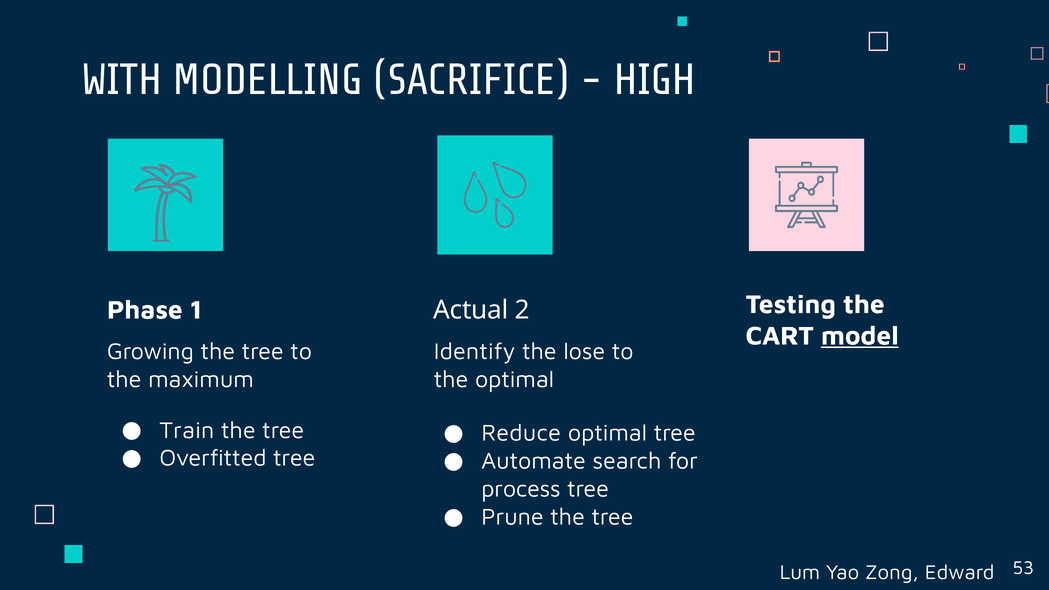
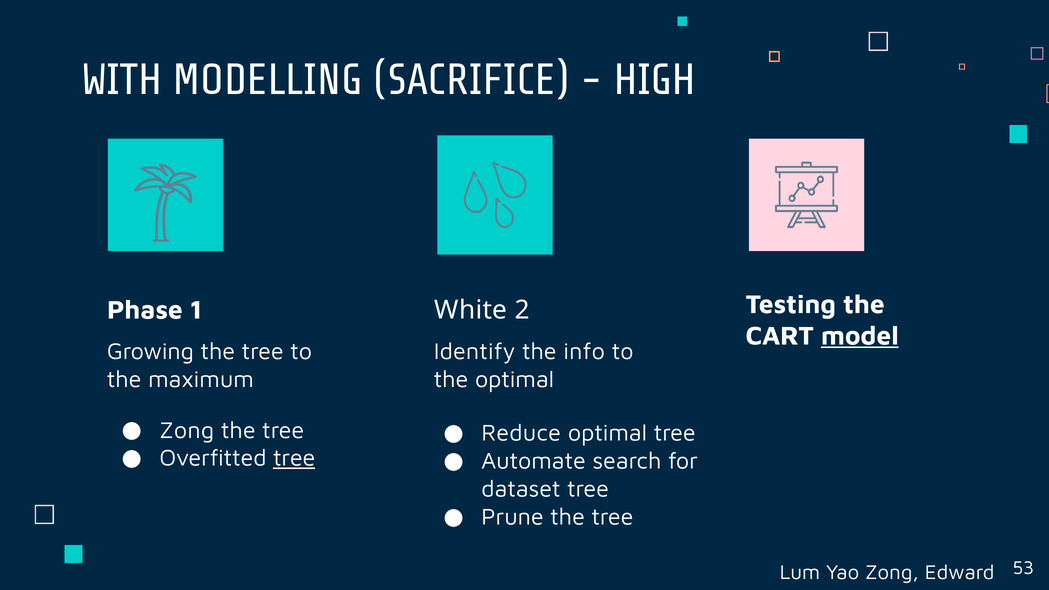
Actual: Actual -> White (471, 310)
lose: lose -> info (584, 352)
Train: Train -> Zong (187, 430)
tree underline: none -> present (294, 458)
process: process -> dataset (521, 489)
